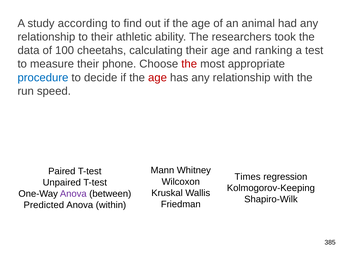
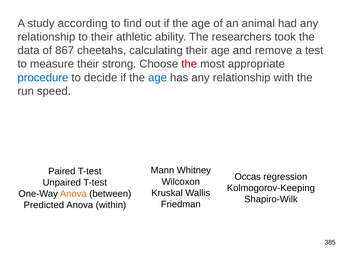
100: 100 -> 867 (65, 51)
ranking: ranking -> remove (274, 51)
phone: phone -> strong (119, 64)
age colour: red -> blue (158, 78)
Times: Times -> Occas (248, 177)
Anova colour: purple -> orange (73, 194)
